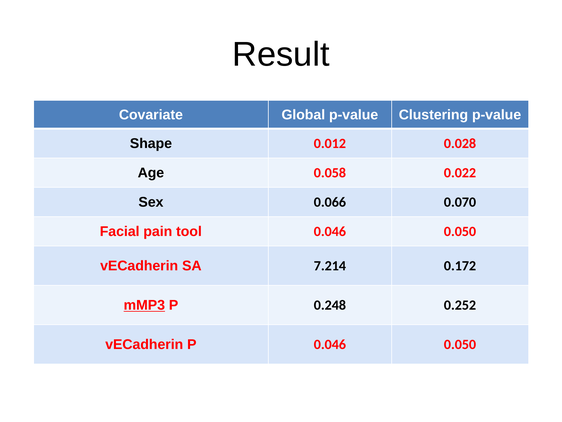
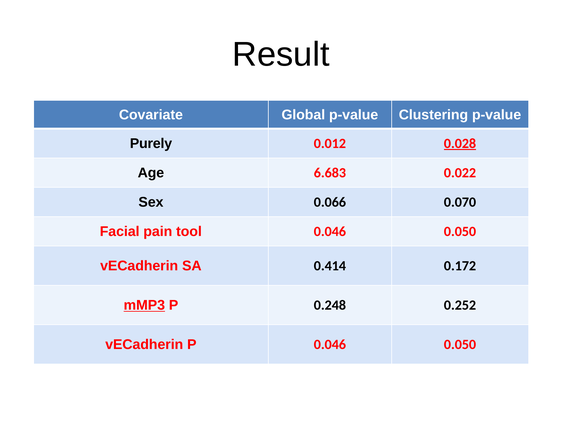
Shape: Shape -> Purely (151, 143)
0.028 underline: none -> present (460, 143)
0.058: 0.058 -> 6.683 (330, 173)
7.214: 7.214 -> 0.414 (330, 266)
